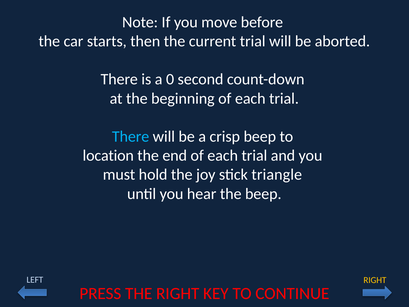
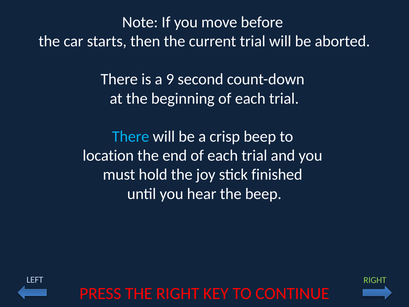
0: 0 -> 9 (170, 79)
triangle: triangle -> finished (277, 175)
RIGHT colour: yellow -> light green (375, 280)
